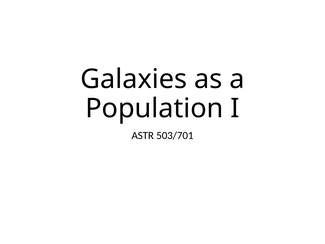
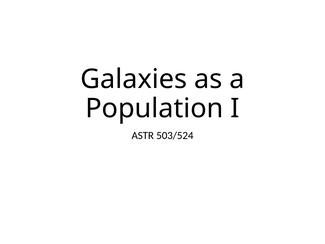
503/701: 503/701 -> 503/524 (175, 135)
